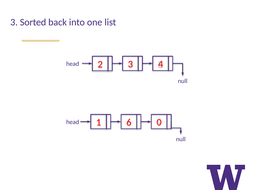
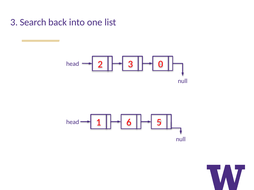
Sorted: Sorted -> Search (33, 22)
4: 4 -> 0 (161, 64)
0: 0 -> 5 (159, 123)
